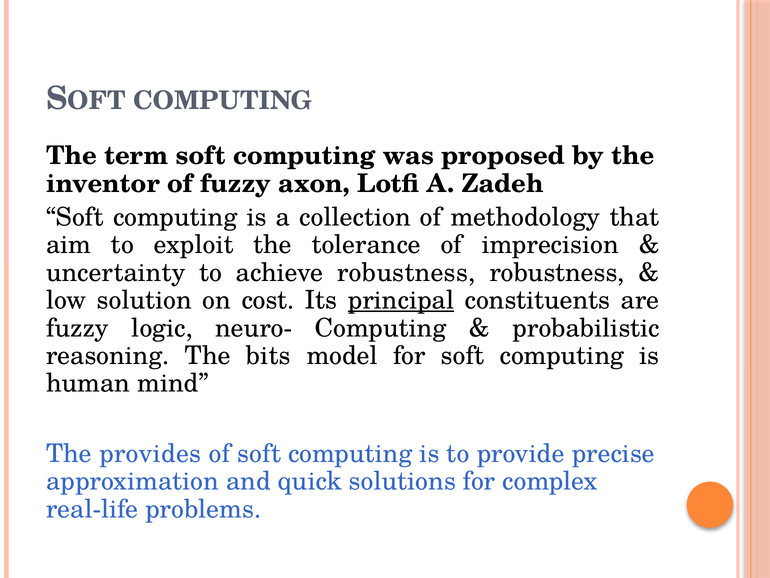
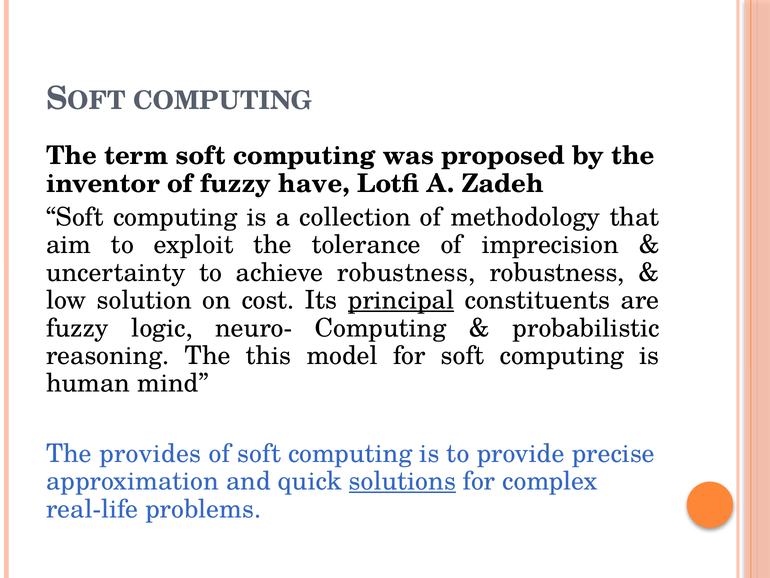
axon: axon -> have (314, 183)
bits: bits -> this (269, 355)
solutions underline: none -> present (402, 481)
